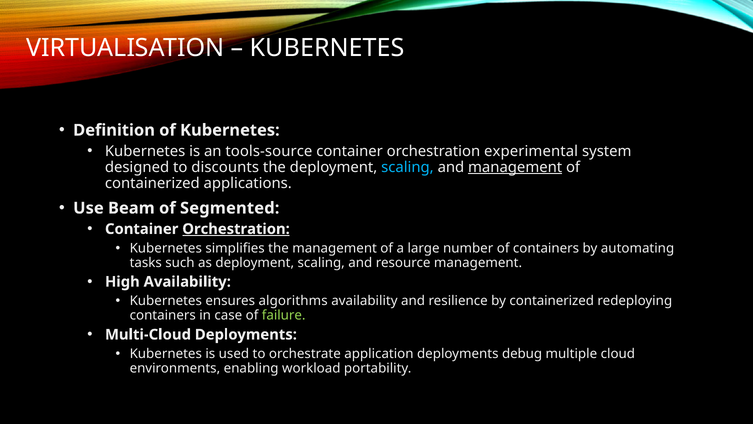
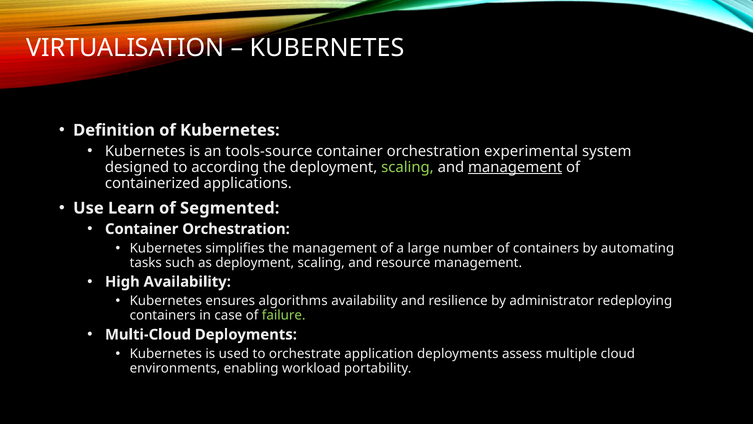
discounts: discounts -> according (225, 167)
scaling colour: light blue -> light green (407, 167)
Beam: Beam -> Learn (131, 208)
Orchestration underline: present -> none (236, 229)
by containerized: containerized -> administrator (552, 301)
debug: debug -> assess (522, 353)
